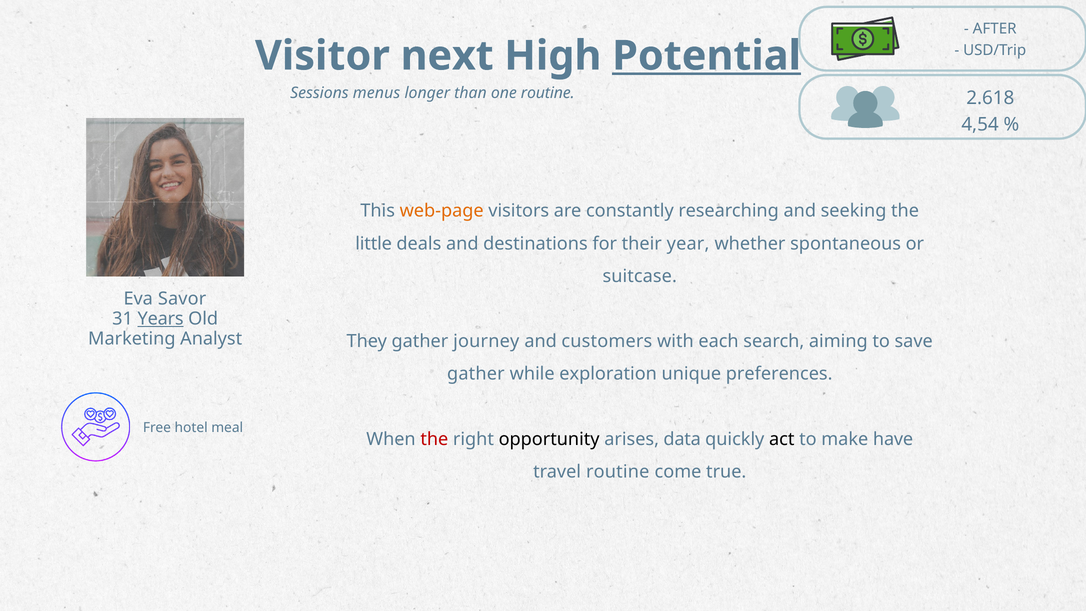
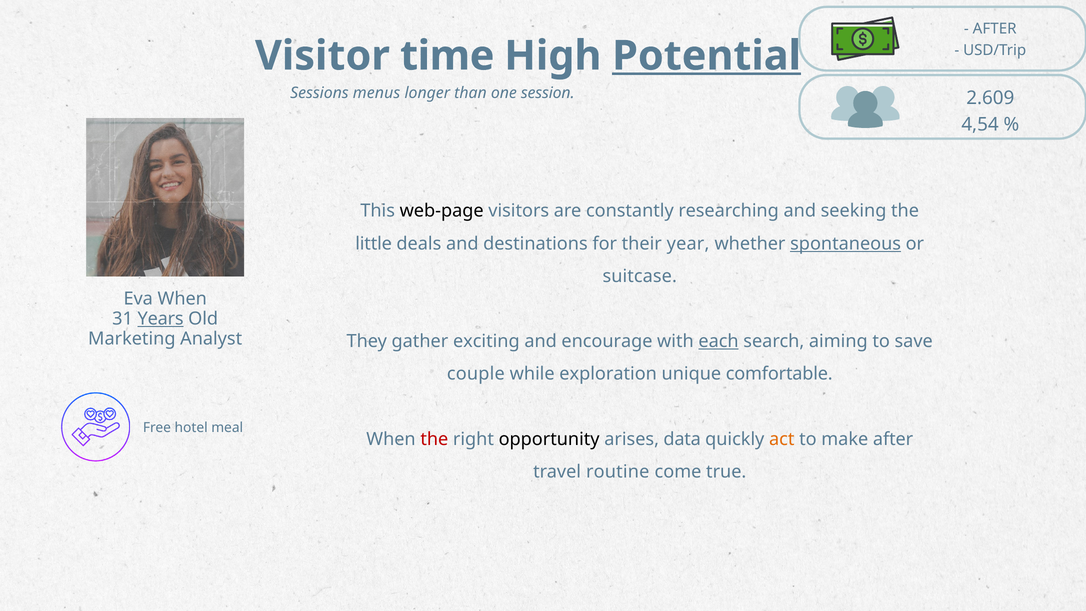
next: next -> time (447, 56)
one routine: routine -> session (548, 93)
2.618: 2.618 -> 2.609 (990, 98)
web-page colour: orange -> black (442, 211)
spontaneous underline: none -> present (846, 243)
Eva Savor: Savor -> When (182, 299)
journey: journey -> exciting (486, 341)
customers: customers -> encourage (607, 341)
each underline: none -> present (719, 341)
gather: gather -> couple (476, 374)
preferences: preferences -> comfortable (779, 374)
act colour: black -> orange (782, 439)
make have: have -> after (893, 439)
